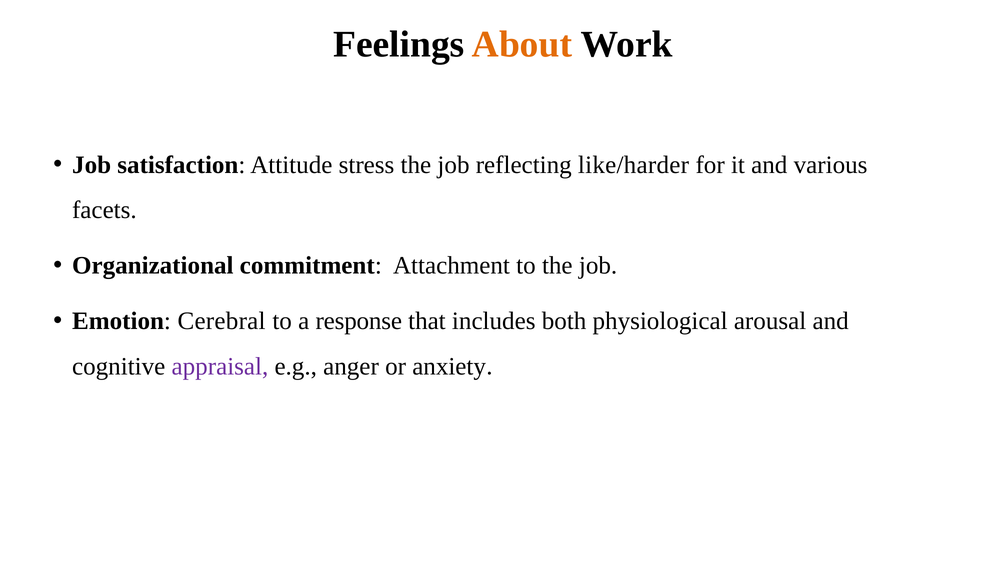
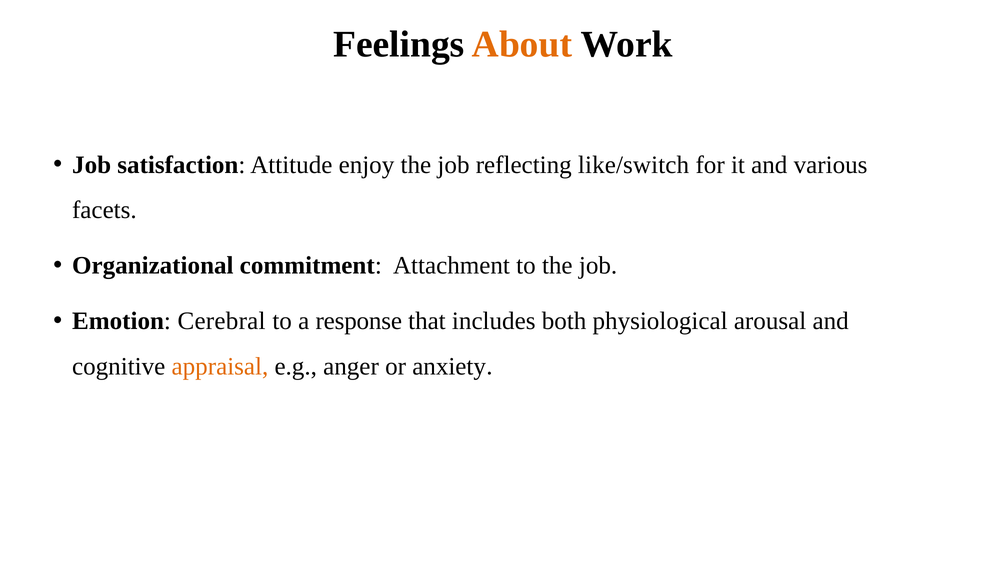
stress: stress -> enjoy (367, 165)
like/harder: like/harder -> like/switch (634, 165)
appraisal colour: purple -> orange (220, 366)
